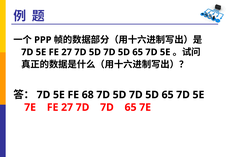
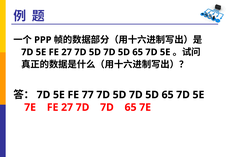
68: 68 -> 77 (88, 94)
